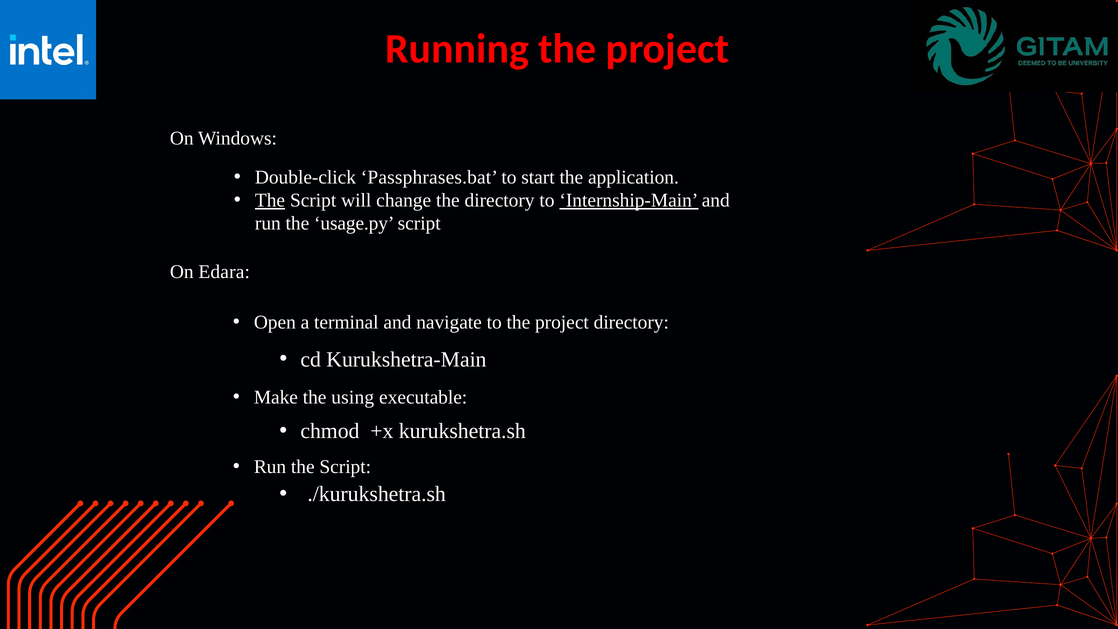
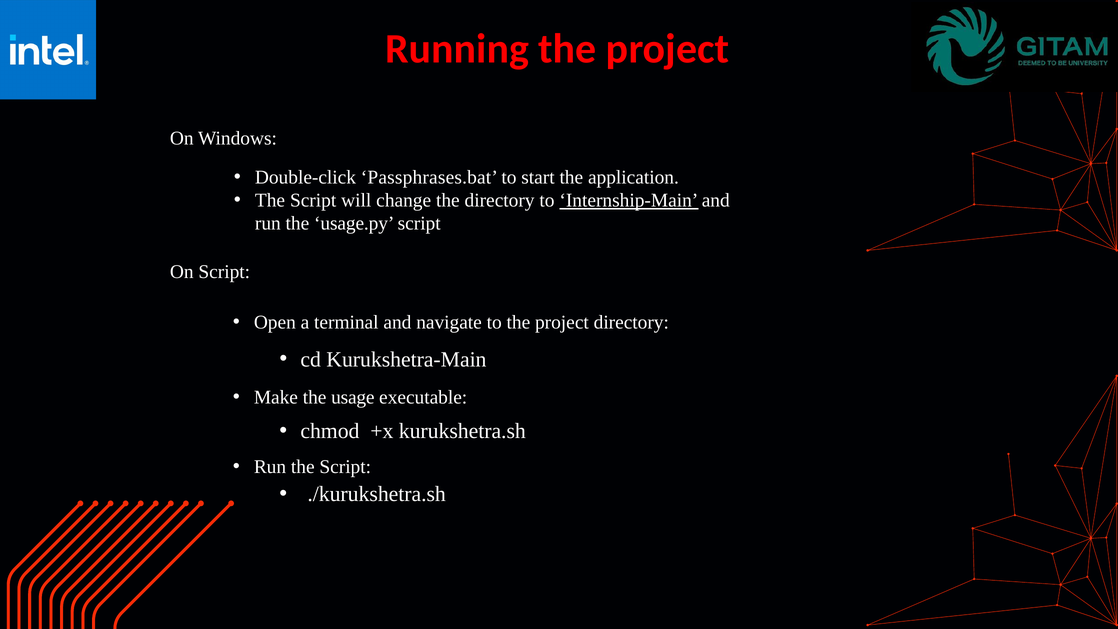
The underline: present -> none (270, 200)
On Edara: Edara -> Script (224, 272)
using: using -> usage (353, 397)
